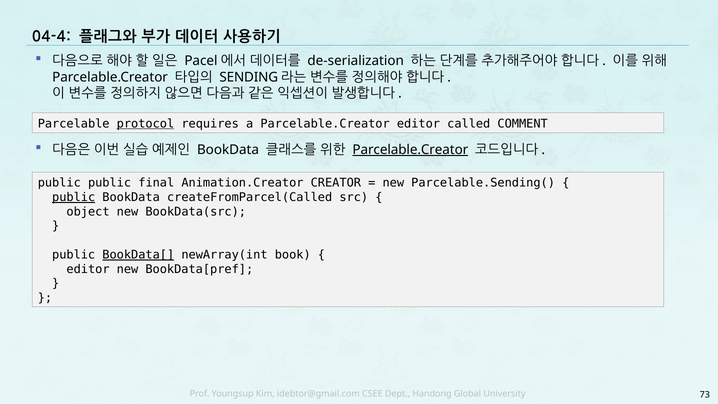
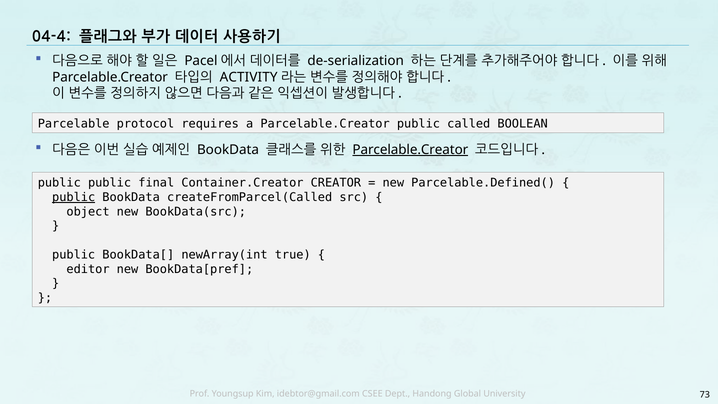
SENDING: SENDING -> ACTIVITY (249, 77)
protocol underline: present -> none (145, 124)
Parcelable.Creator editor: editor -> public (418, 124)
COMMENT: COMMENT -> BOOLEAN (523, 124)
Animation.Creator: Animation.Creator -> Container.Creator (242, 183)
Parcelable.Sending(: Parcelable.Sending( -> Parcelable.Defined( (483, 183)
BookData[ underline: present -> none (138, 255)
book: book -> true (293, 255)
